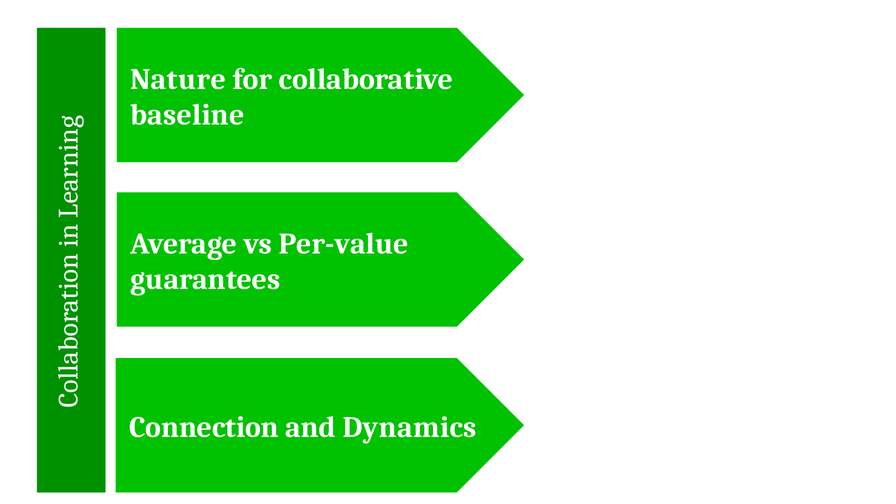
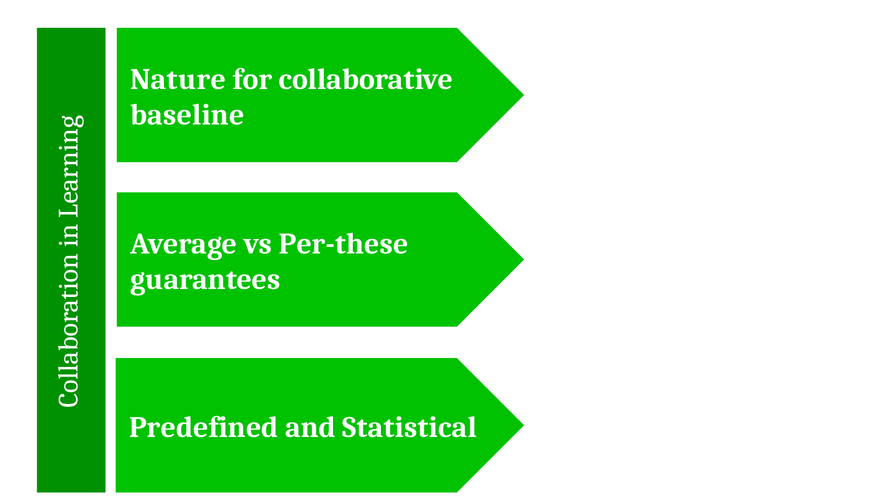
Per-value: Per-value -> Per-these (344, 244)
Connection: Connection -> Predefined (204, 427)
Dynamics: Dynamics -> Statistical (410, 427)
